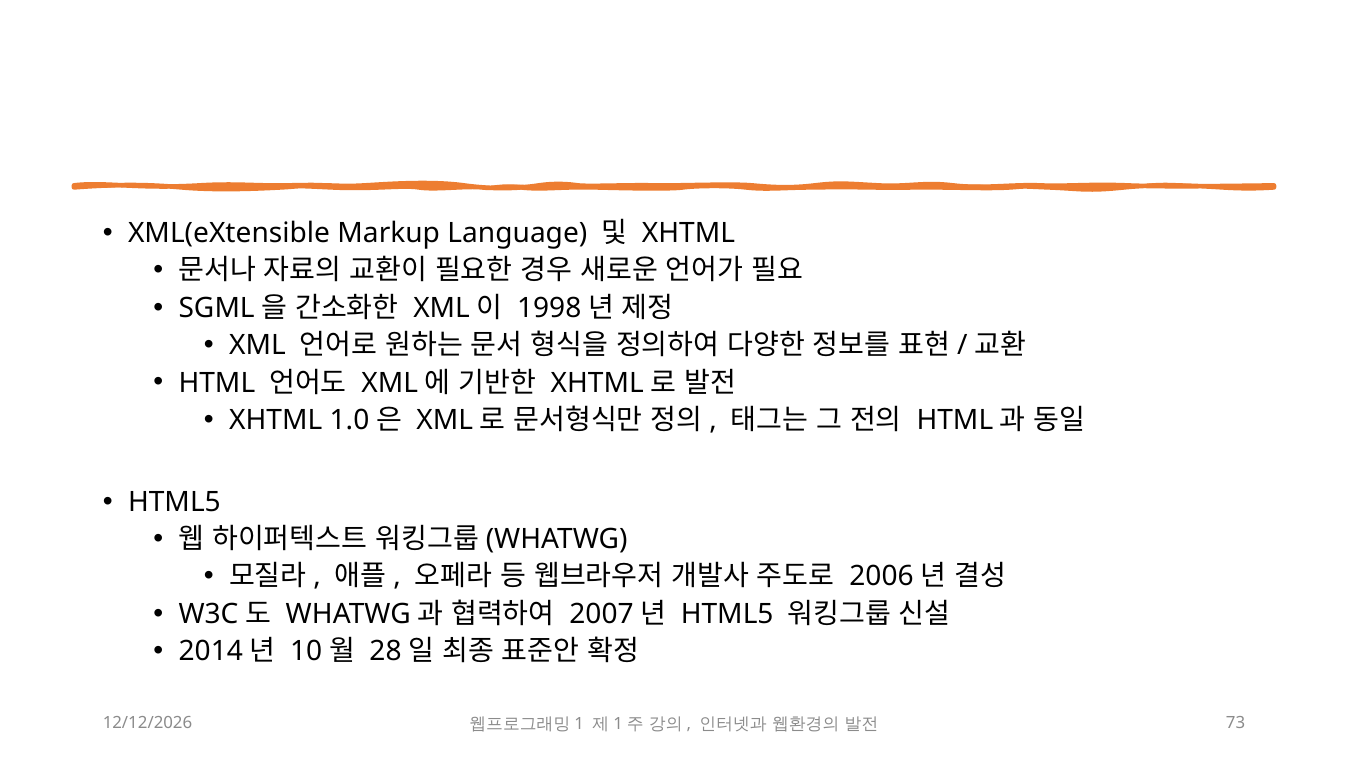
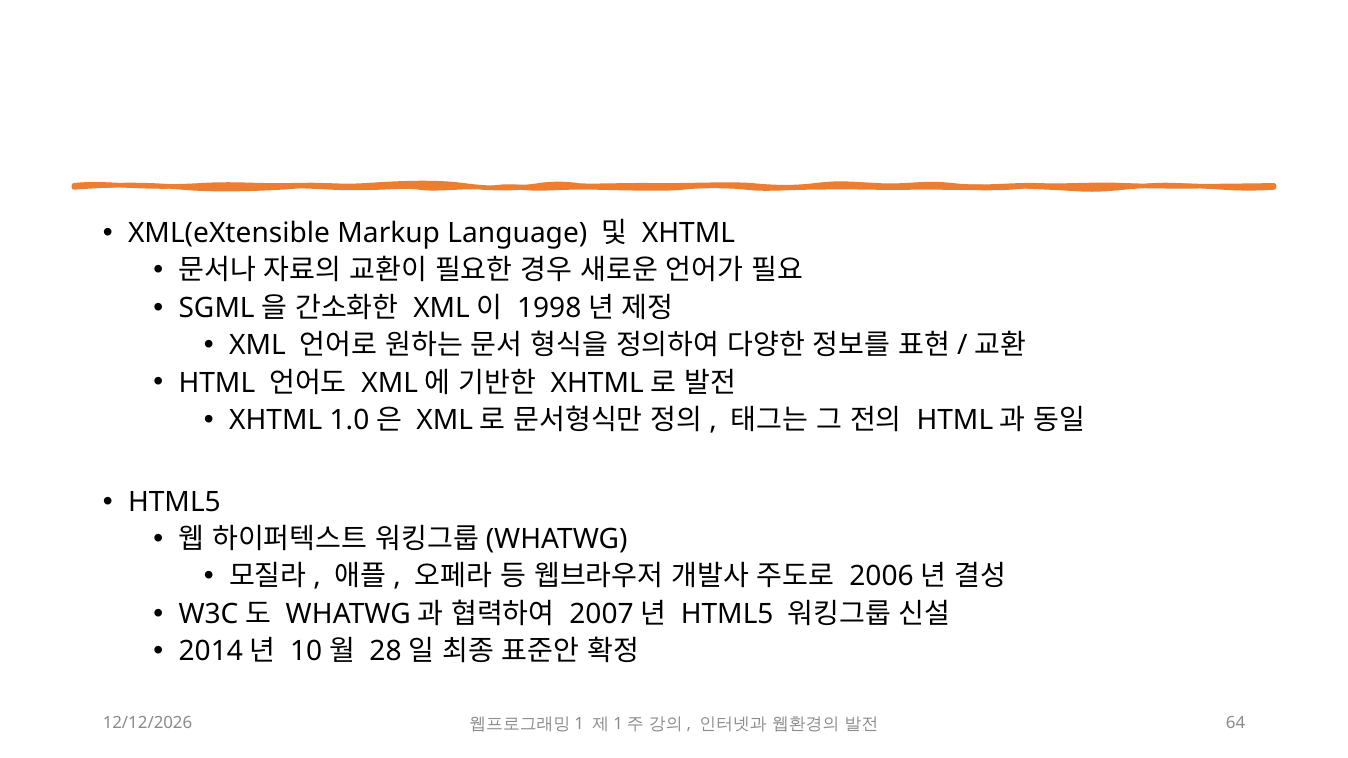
73: 73 -> 64 (1236, 723)
